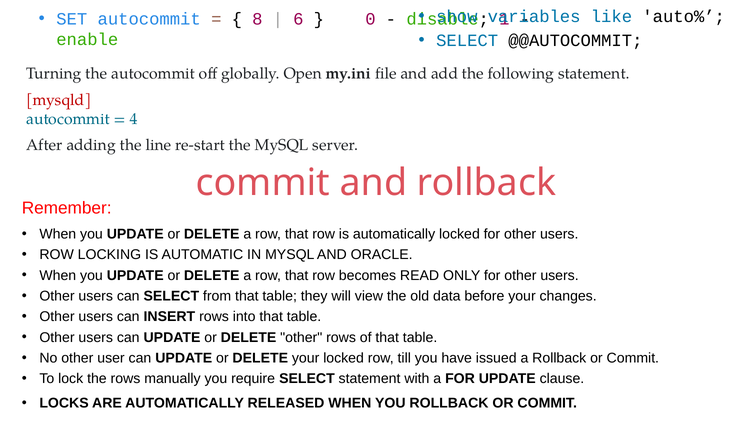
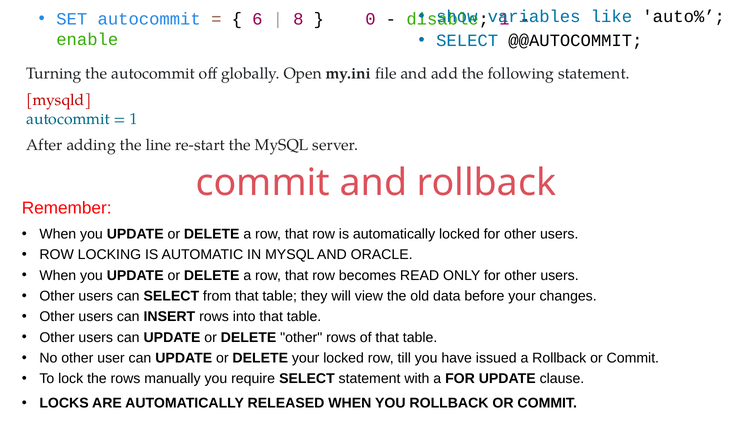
8: 8 -> 6 (257, 19)
6: 6 -> 8 (298, 19)
4: 4 -> 1 (134, 119)
